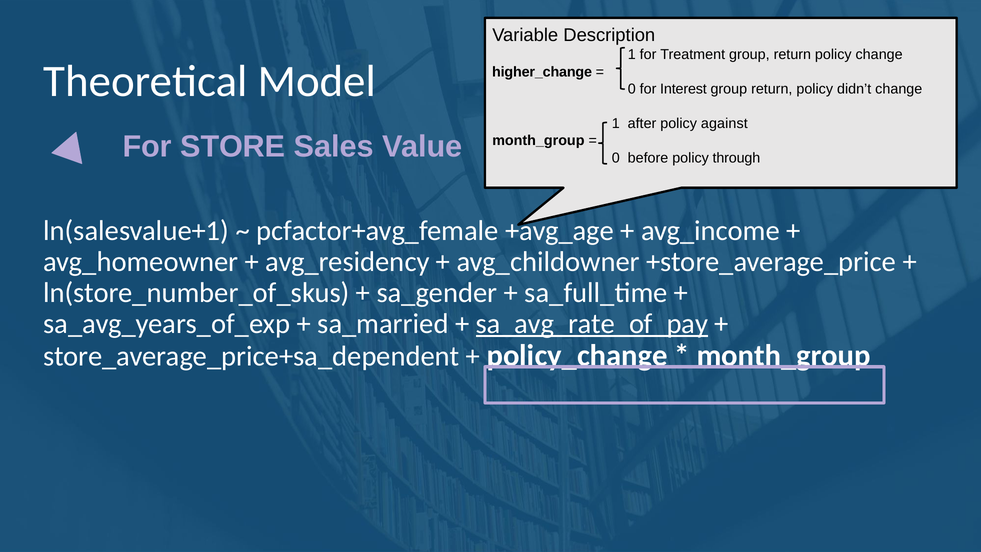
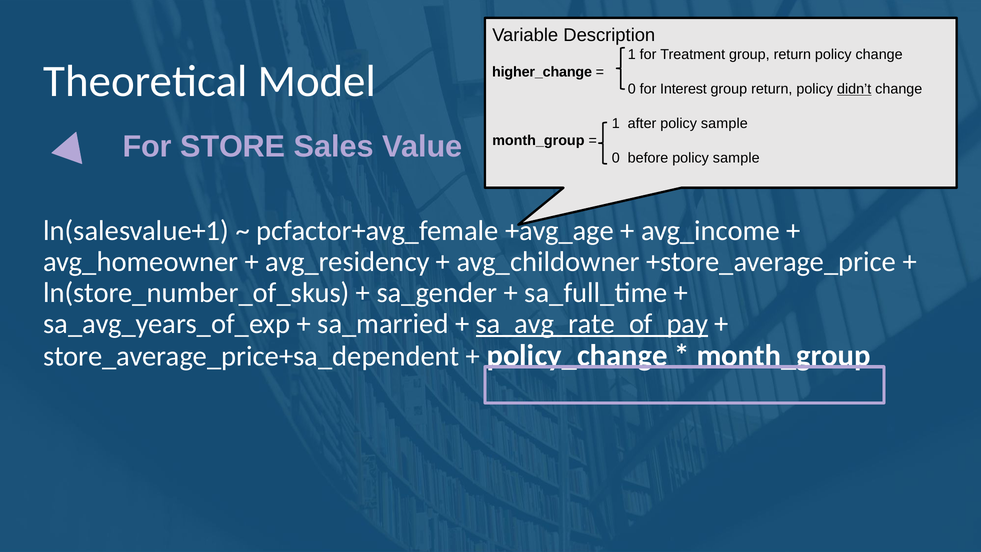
didn’t underline: none -> present (854, 89)
after policy against: against -> sample (724, 123)
before policy through: through -> sample (736, 158)
